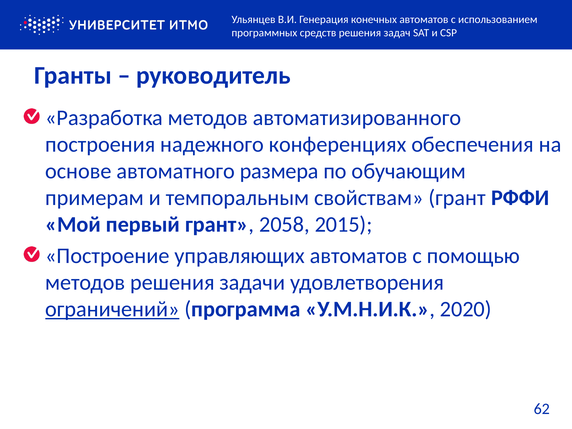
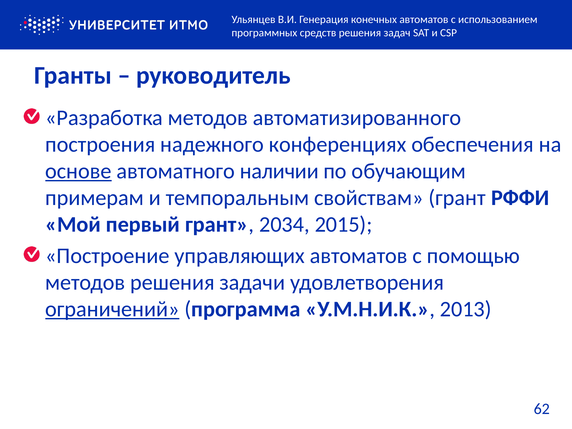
основе underline: none -> present (78, 171)
размера: размера -> наличии (279, 171)
2058: 2058 -> 2034 (284, 225)
2020: 2020 -> 2013 (466, 309)
